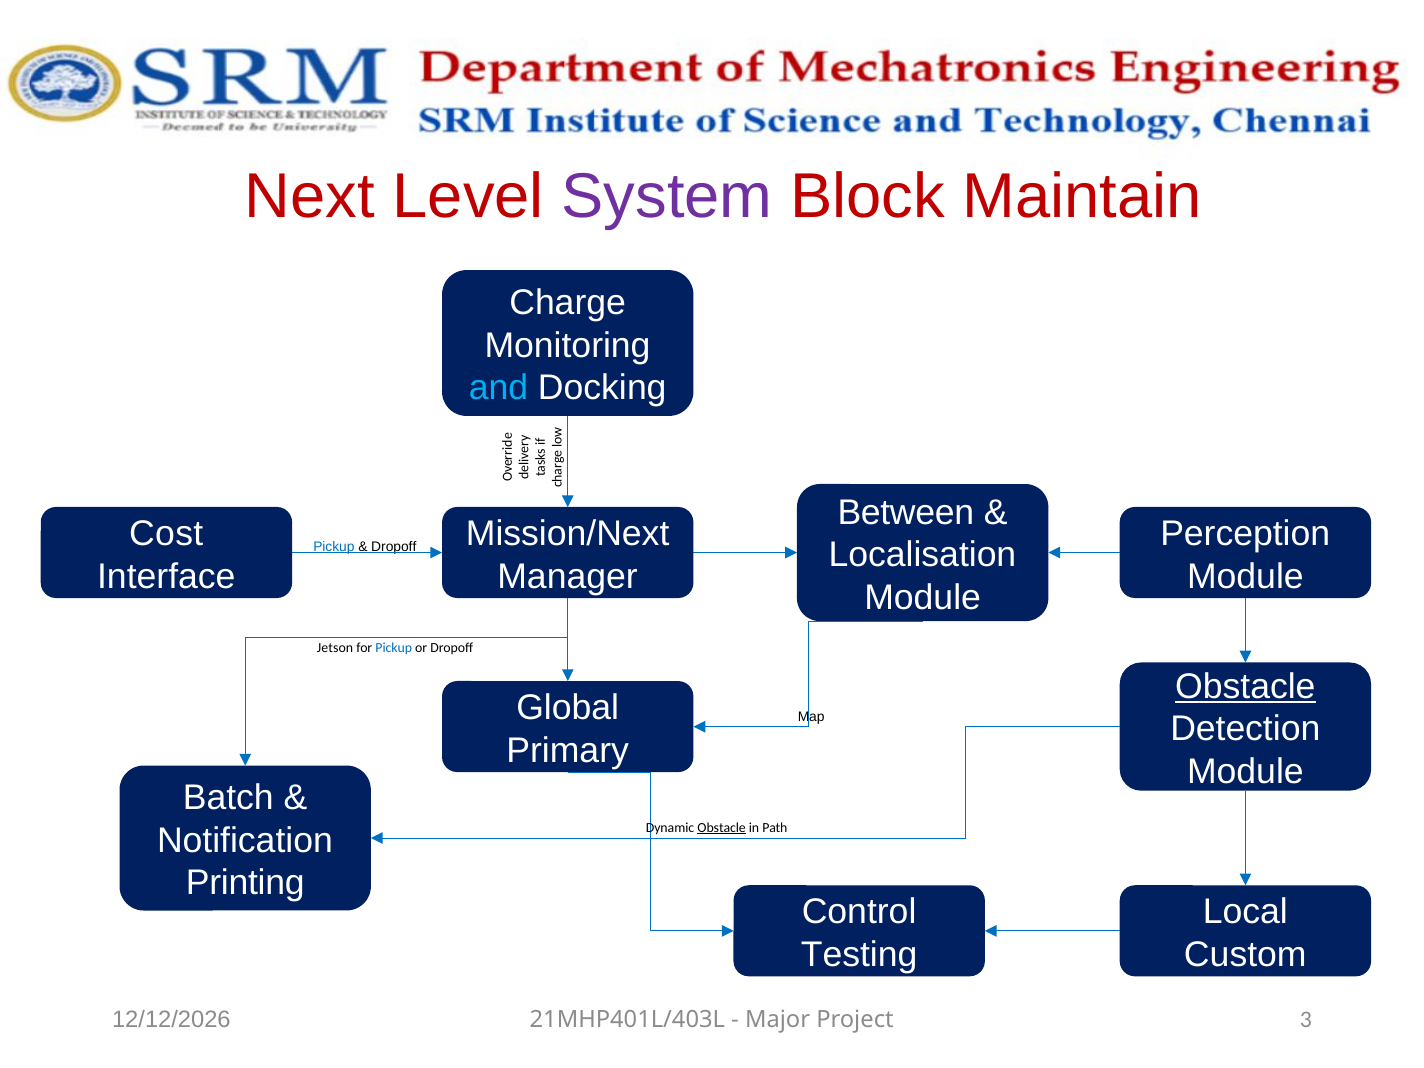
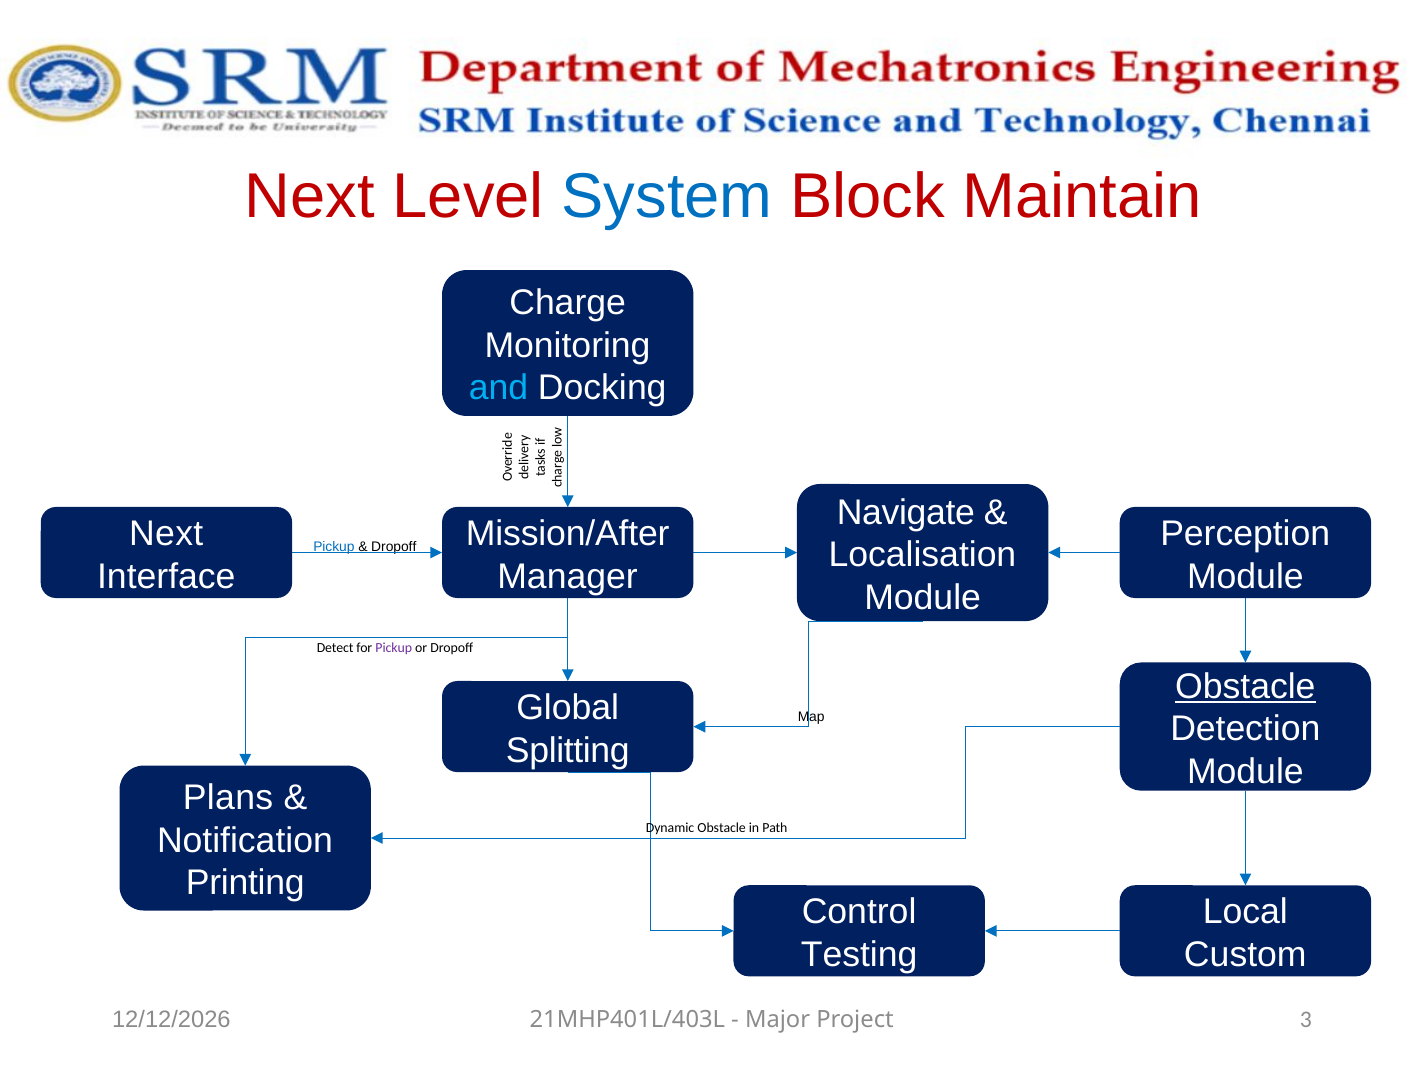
System colour: purple -> blue (667, 197)
Between: Between -> Navigate (906, 512)
Cost: Cost -> Next (166, 534)
Mission/Next: Mission/Next -> Mission/After (568, 534)
Jetson: Jetson -> Detect (335, 648)
Pickup colour: blue -> purple (394, 648)
Primary: Primary -> Splitting (568, 750)
Batch: Batch -> Plans (228, 798)
Obstacle underline: present -> none (722, 828)
